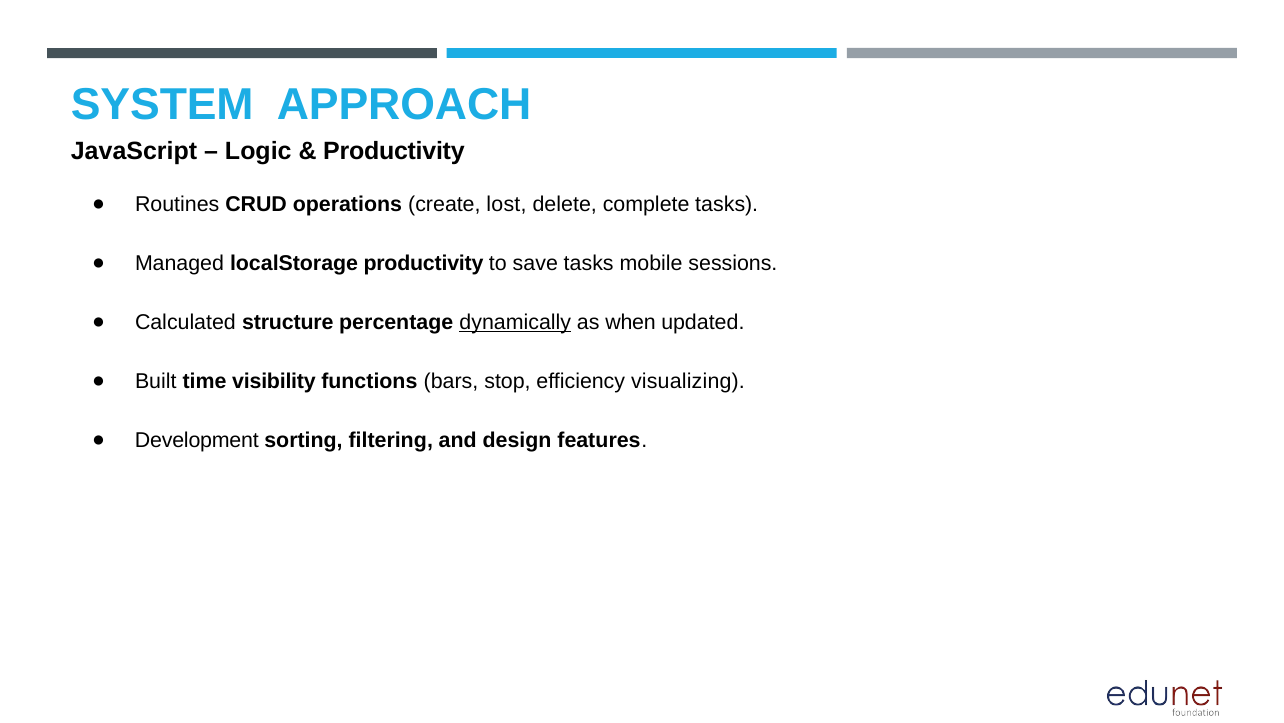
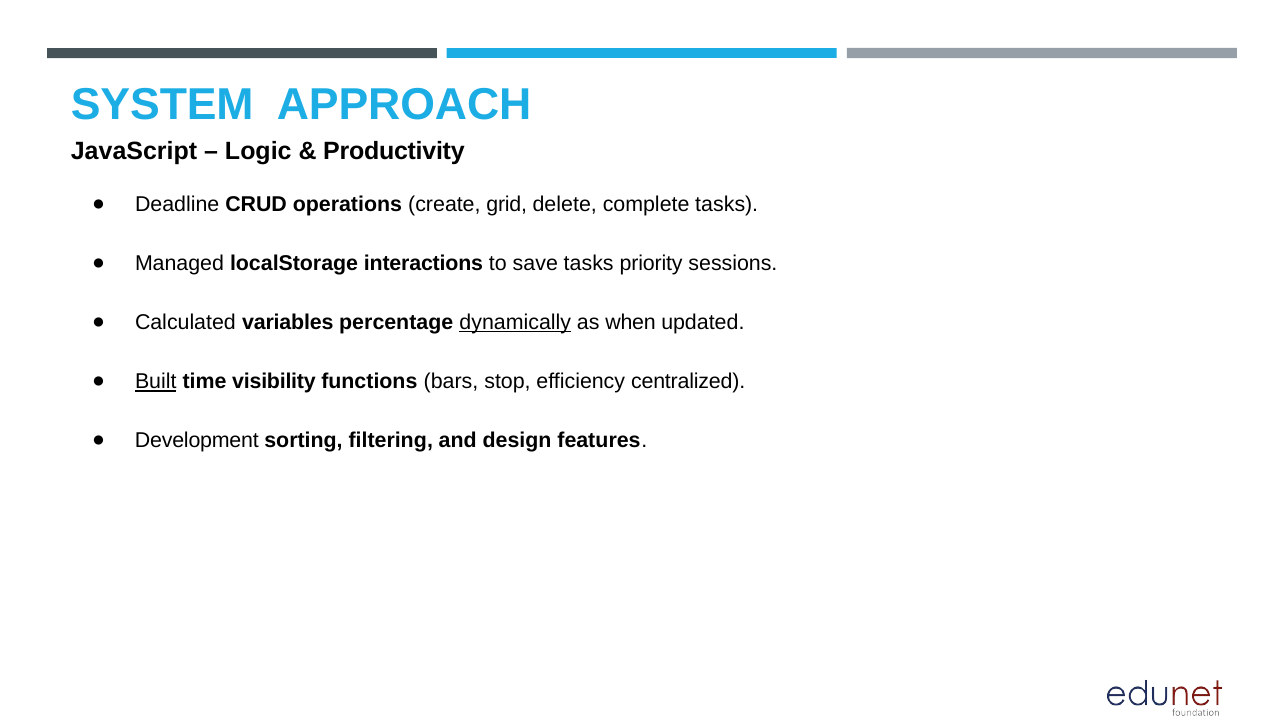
Routines: Routines -> Deadline (177, 204)
lost: lost -> grid (507, 204)
localStorage productivity: productivity -> interactions (423, 263)
mobile: mobile -> priority (651, 263)
structure: structure -> variables (288, 322)
Built underline: none -> present (156, 381)
visualizing: visualizing -> centralized (688, 381)
